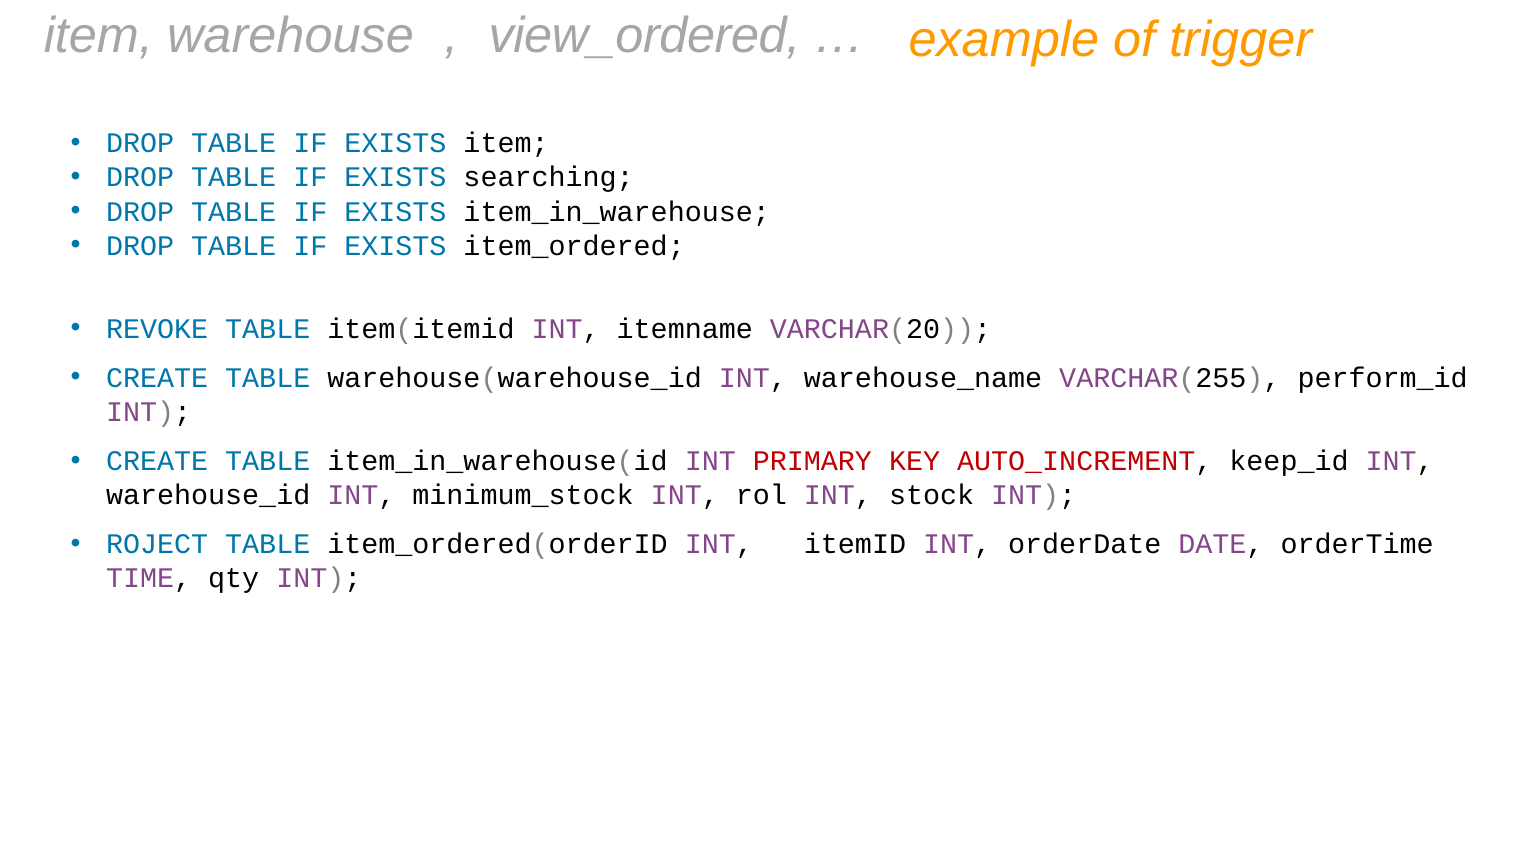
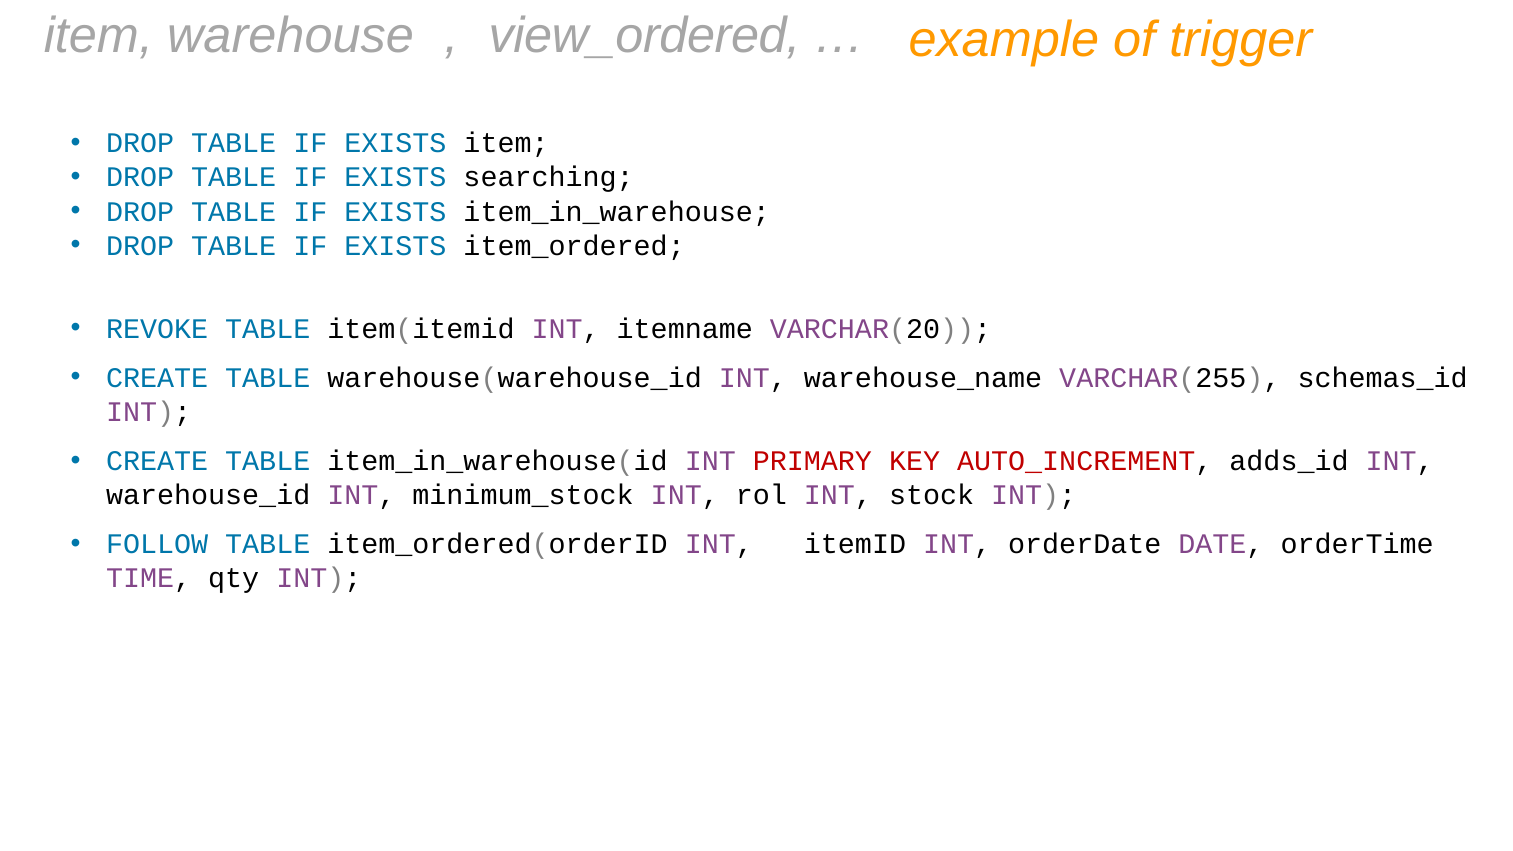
perform_id: perform_id -> schemas_id (1383, 378)
keep_id: keep_id -> adds_id (1289, 461)
ROJECT: ROJECT -> FOLLOW (157, 544)
